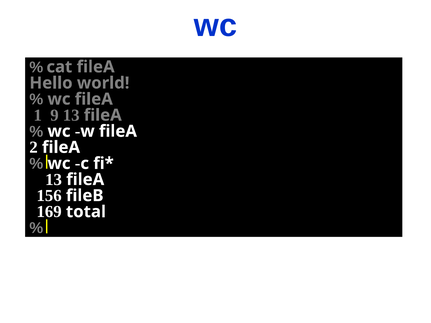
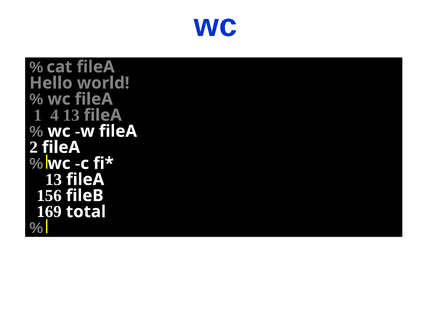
9: 9 -> 4 (54, 115)
